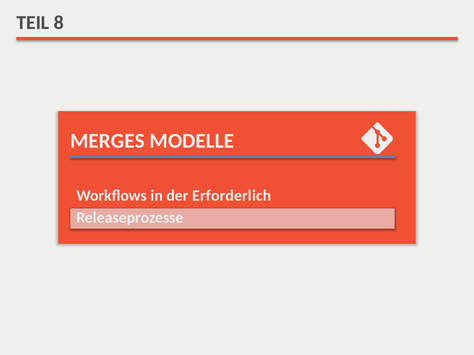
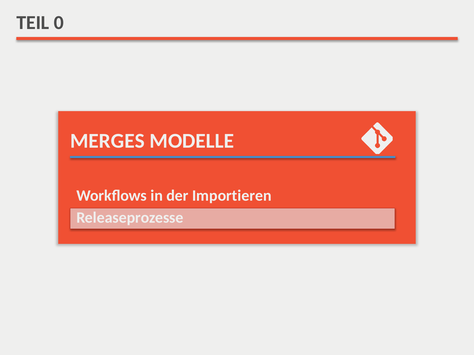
8: 8 -> 0 (59, 23)
Erforderlich: Erforderlich -> Importieren (232, 196)
